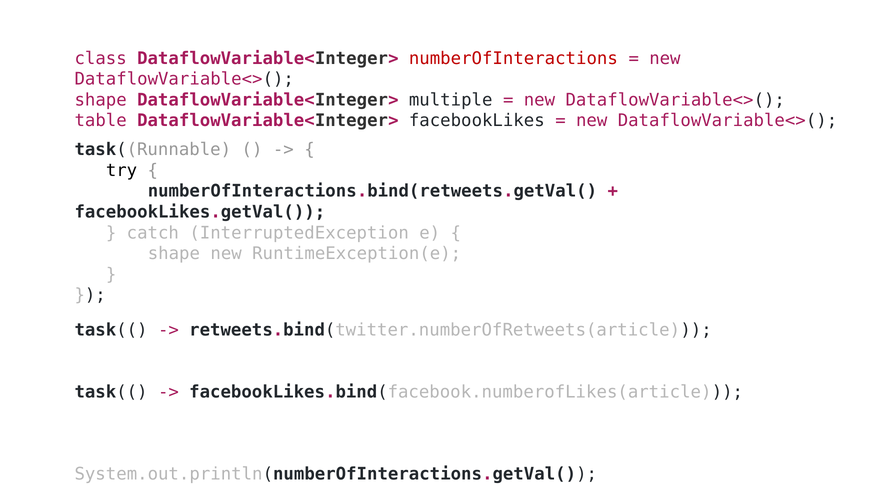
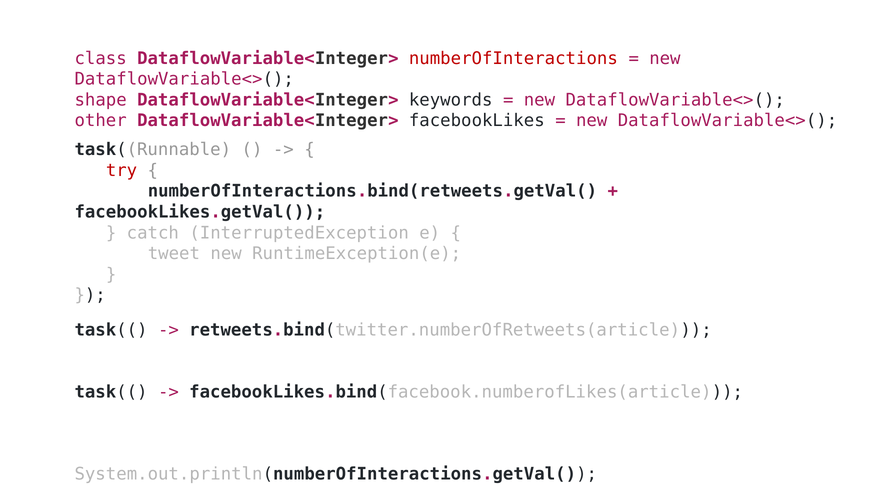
multiple: multiple -> keywords (451, 100)
table: table -> other (101, 121)
try colour: black -> red (122, 171)
shape: shape -> tweet (174, 254)
